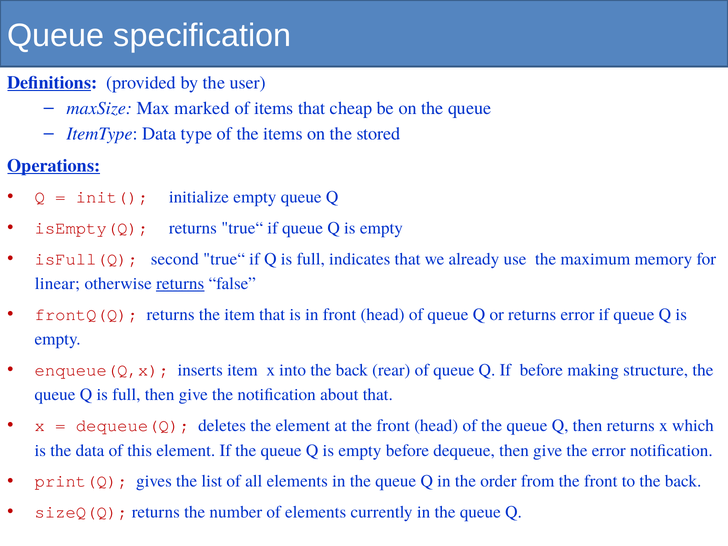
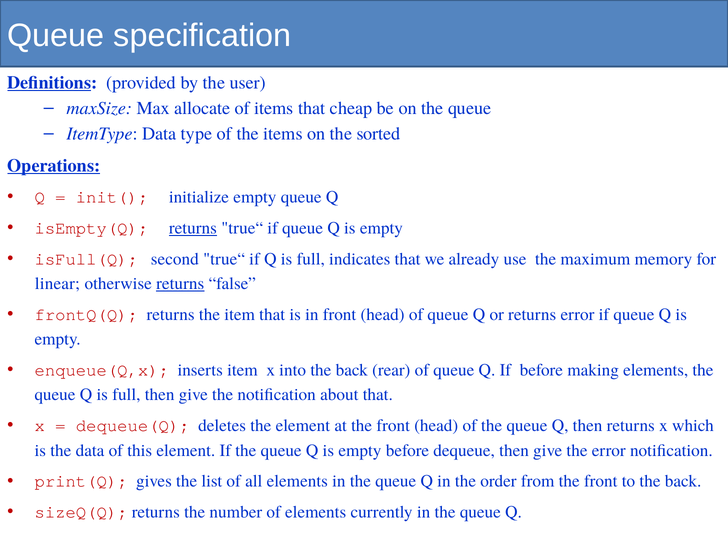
marked: marked -> allocate (202, 108)
stored: stored -> sorted (378, 134)
returns underline: none -> present (193, 228)
making structure: structure -> elements (656, 370)
